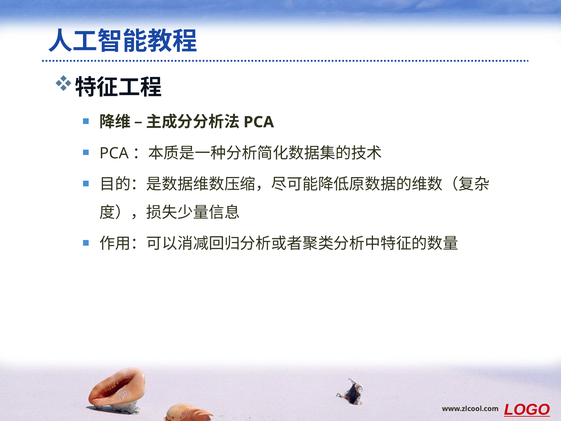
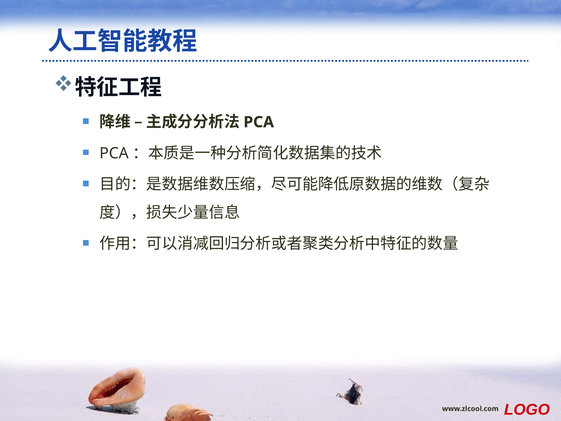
LOGO underline: present -> none (527, 409)
